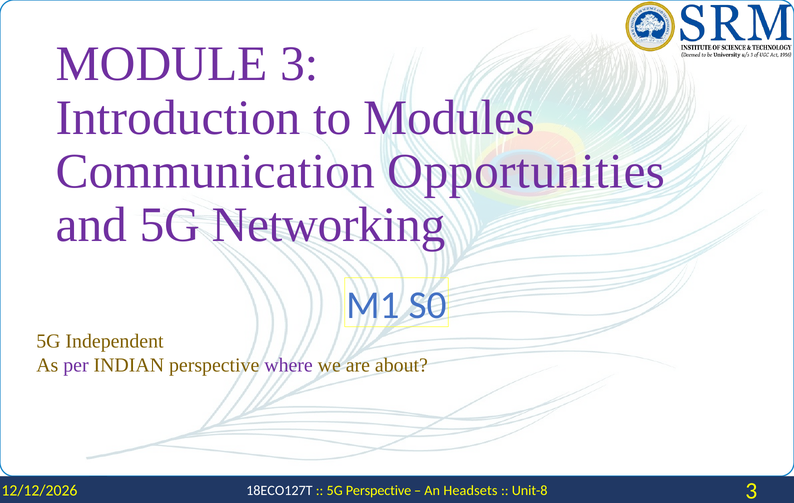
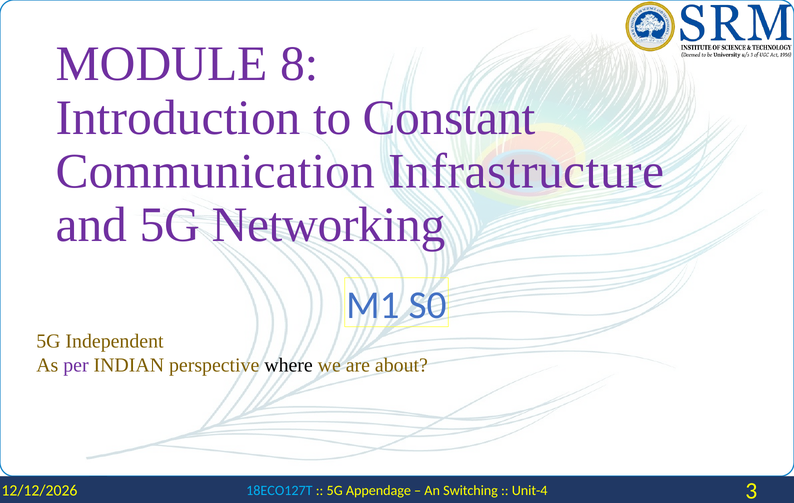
MODULE 3: 3 -> 8 (299, 64)
Modules: Modules -> Constant (449, 118)
Opportunities: Opportunities -> Infrastructure (526, 171)
where colour: purple -> black (289, 365)
18ECO127T colour: white -> light blue (279, 491)
5G Perspective: Perspective -> Appendage (378, 491)
Headsets: Headsets -> Switching (471, 491)
Unit-8: Unit-8 -> Unit-4 (530, 491)
